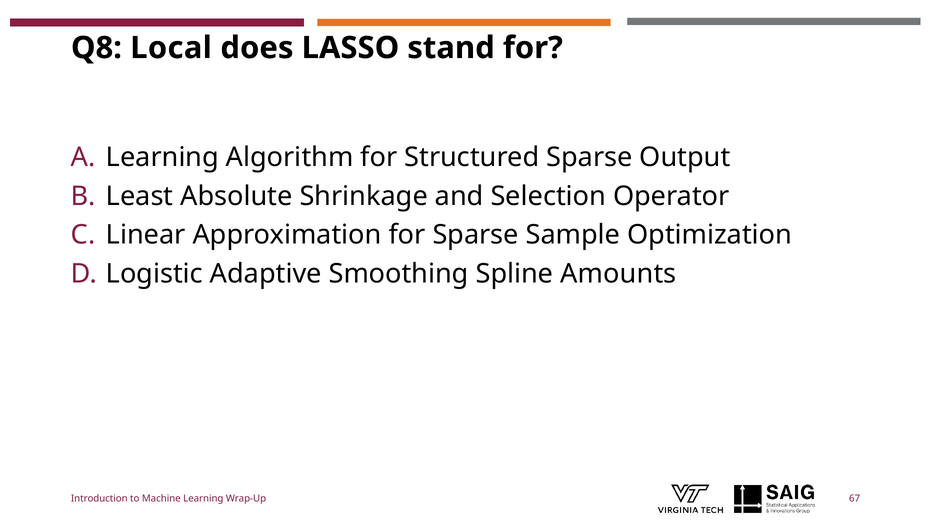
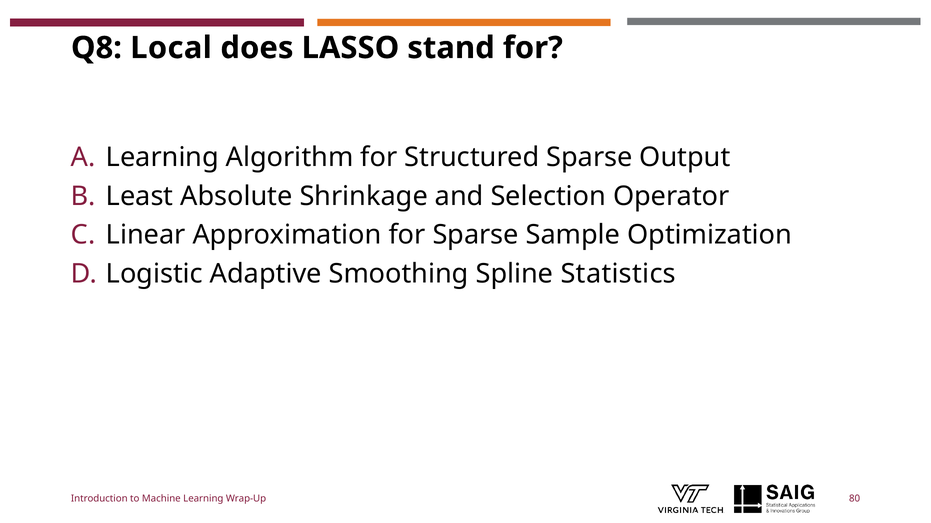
Amounts: Amounts -> Statistics (618, 274)
67: 67 -> 80 (855, 499)
